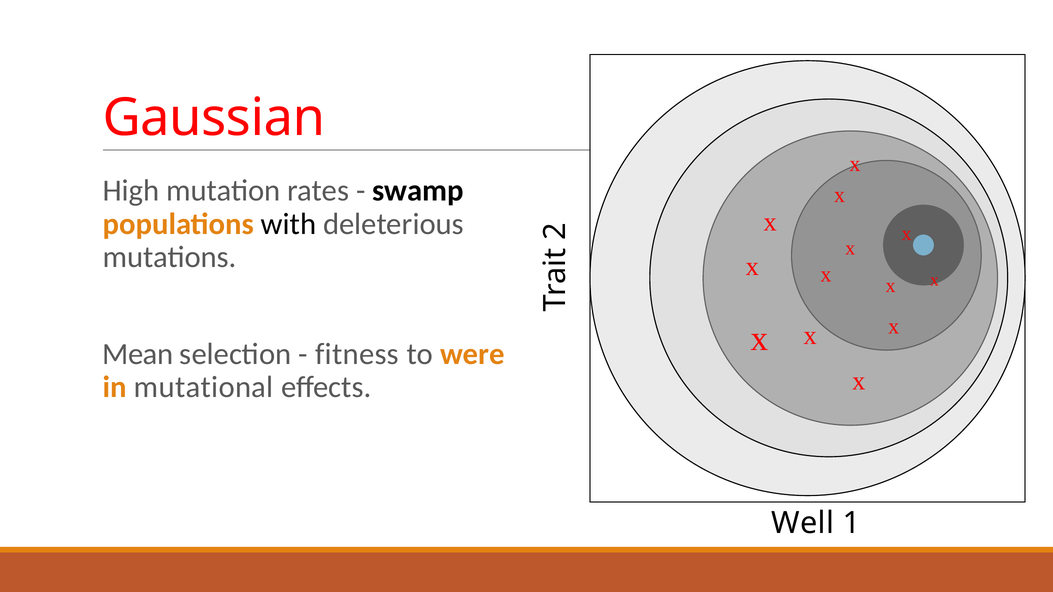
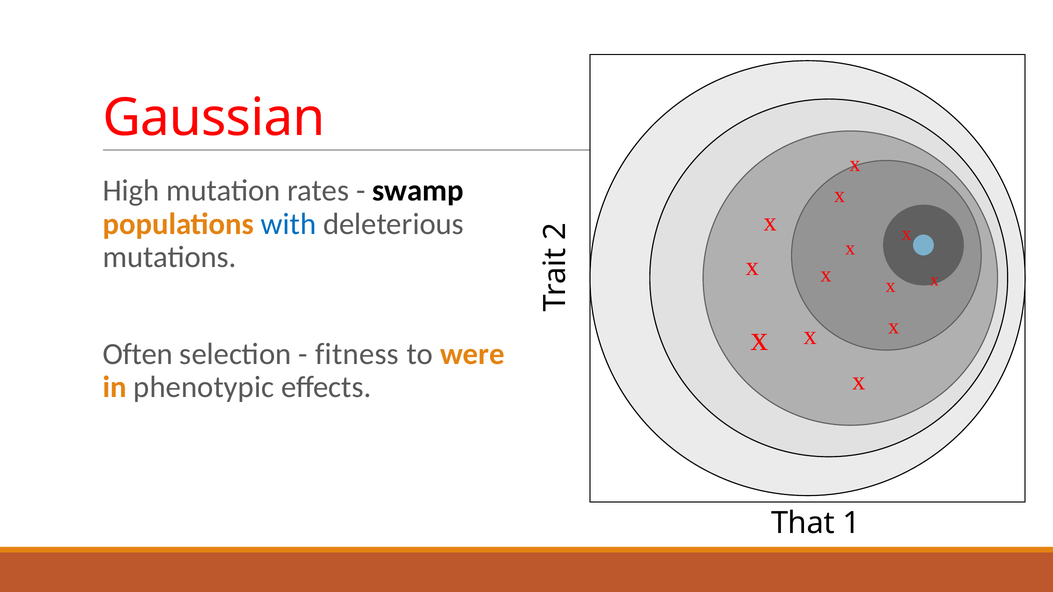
with colour: black -> blue (289, 224)
Mean: Mean -> Often (138, 354)
mutational: mutational -> phenotypic (204, 387)
Well: Well -> That (803, 523)
